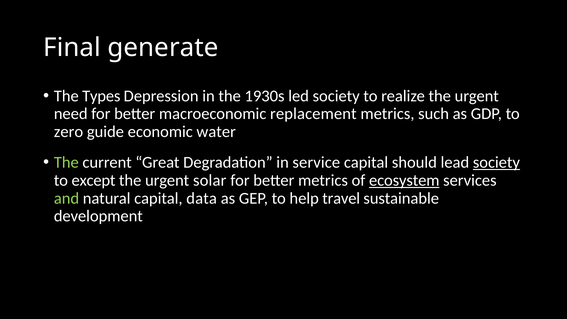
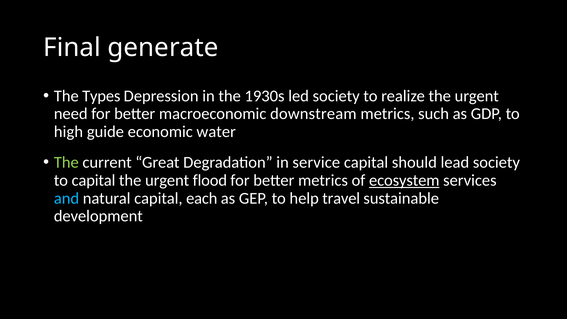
replacement: replacement -> downstream (313, 114)
zero: zero -> high (68, 132)
society underline: present -> none (496, 162)
to except: except -> capital (94, 180)
solar: solar -> flood (210, 180)
and colour: light green -> light blue (66, 198)
data: data -> each (202, 198)
